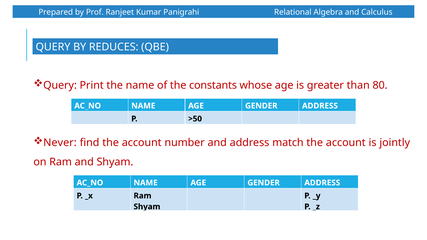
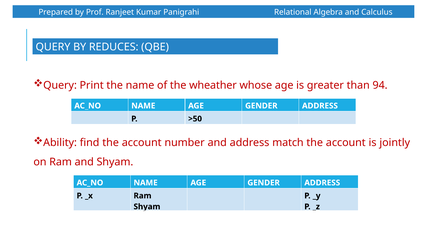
constants: constants -> wheather (213, 85)
80: 80 -> 94 (380, 85)
Never: Never -> Ability (60, 143)
